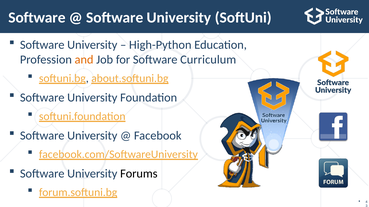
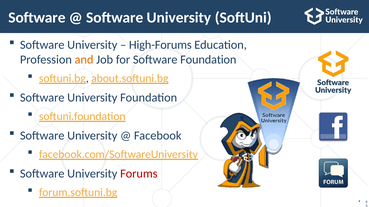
High-Python: High-Python -> High-Forums (160, 45)
Software Curriculum: Curriculum -> Foundation (208, 60)
Forums colour: black -> red (139, 174)
